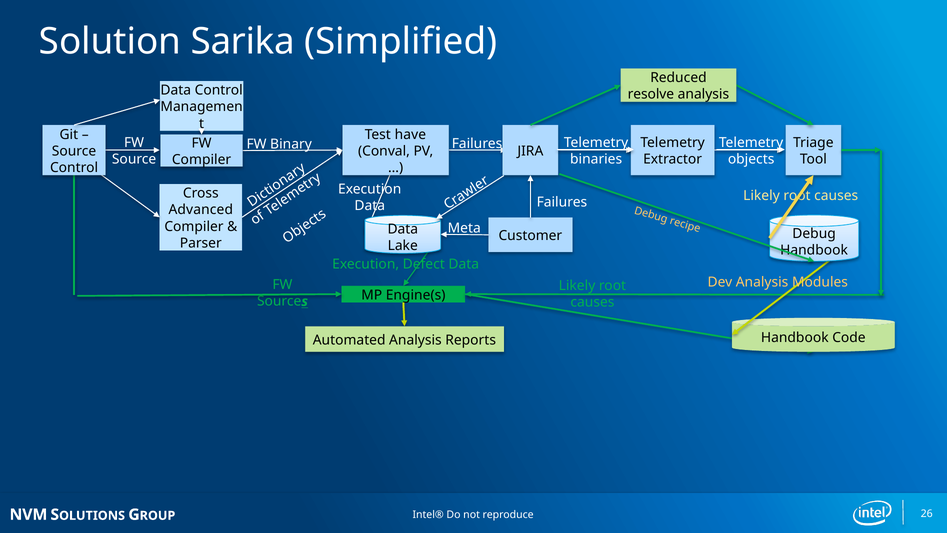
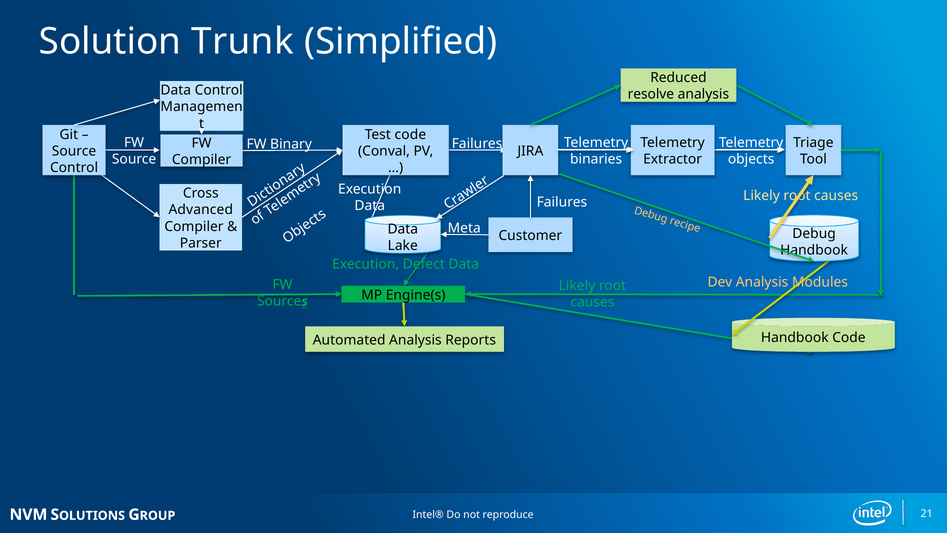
Sarika: Sarika -> Trunk (242, 42)
Test have: have -> code (410, 134)
26: 26 -> 21 (927, 514)
